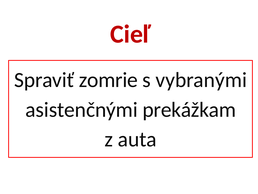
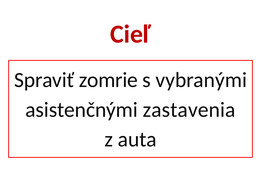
prekážkam: prekážkam -> zastavenia (189, 109)
